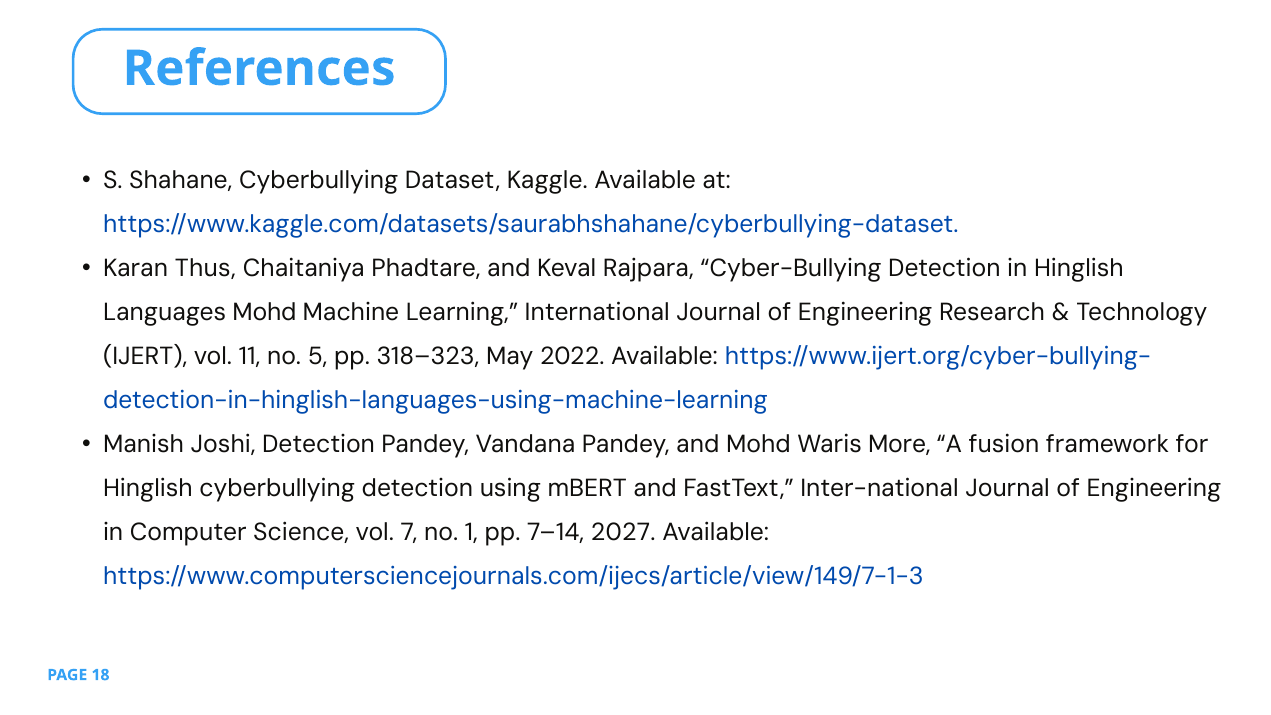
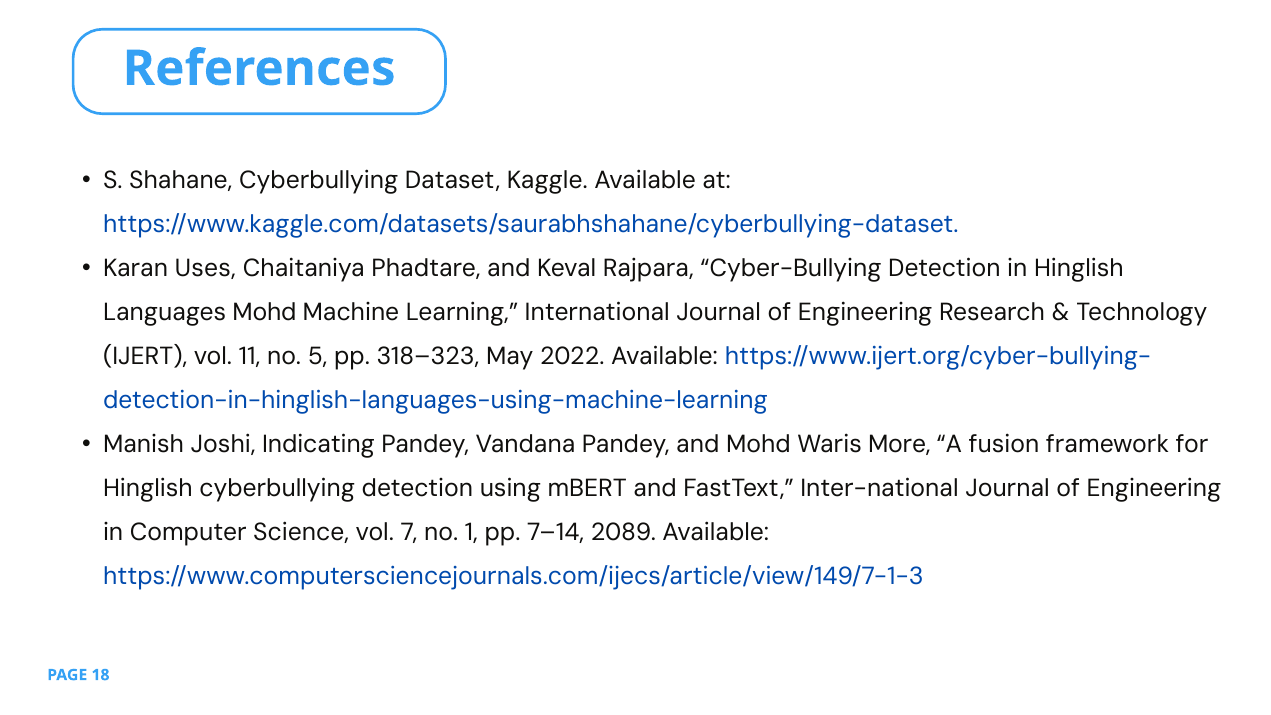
Thus: Thus -> Uses (205, 269)
Joshi Detection: Detection -> Indicating (319, 445)
2027: 2027 -> 2089 (623, 533)
